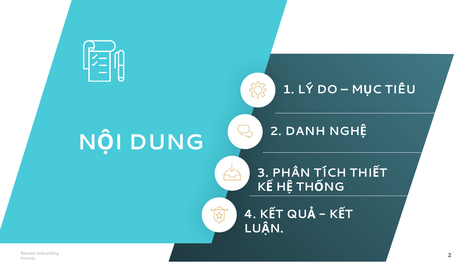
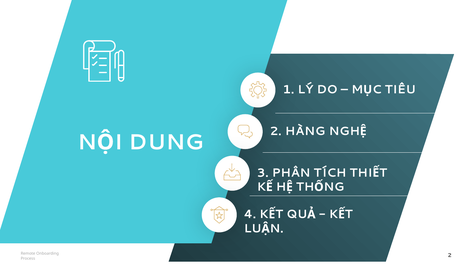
DANH: DANH -> HÀNG (305, 131)
